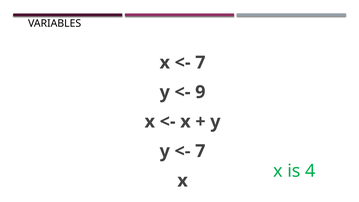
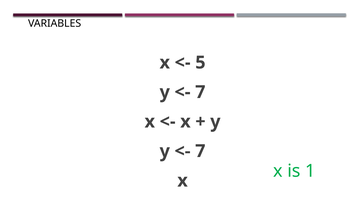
7: 7 -> 5 (200, 63)
9: 9 -> 7 (200, 92)
4: 4 -> 1 (310, 171)
